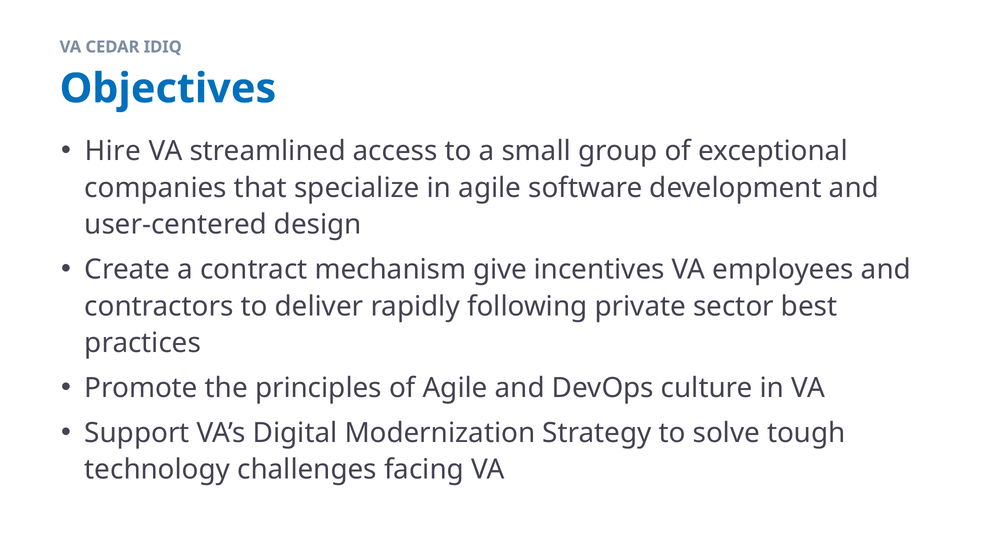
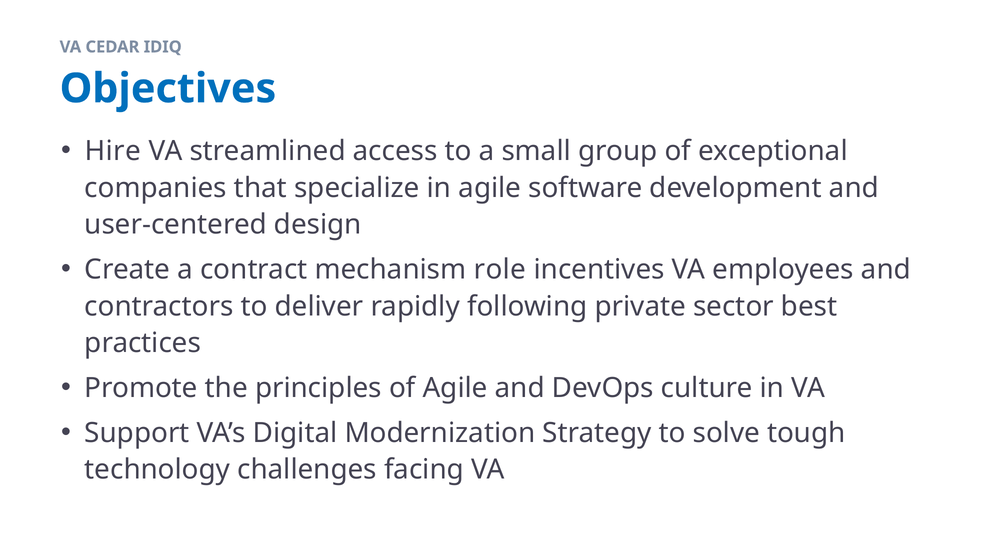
give: give -> role (500, 270)
